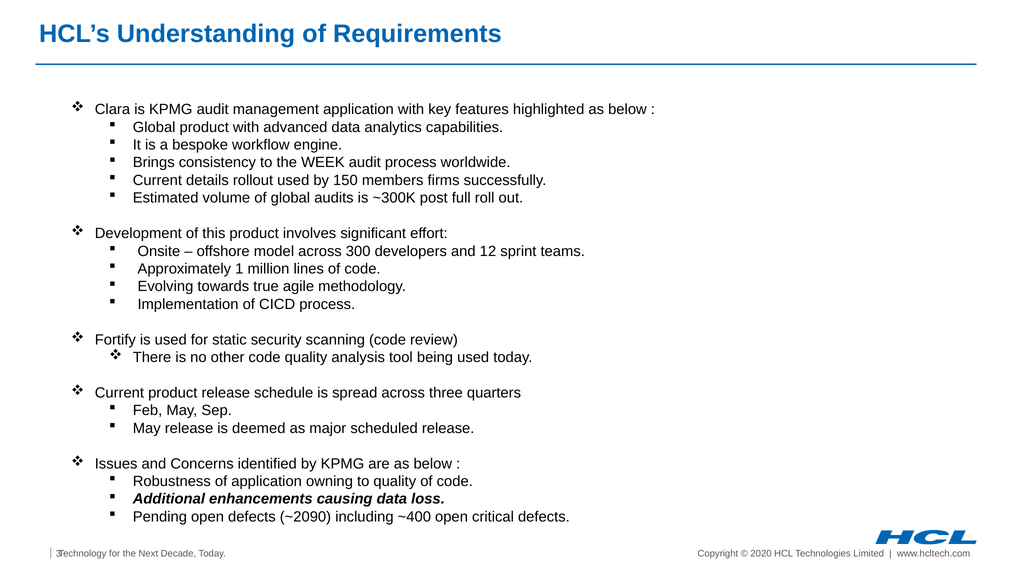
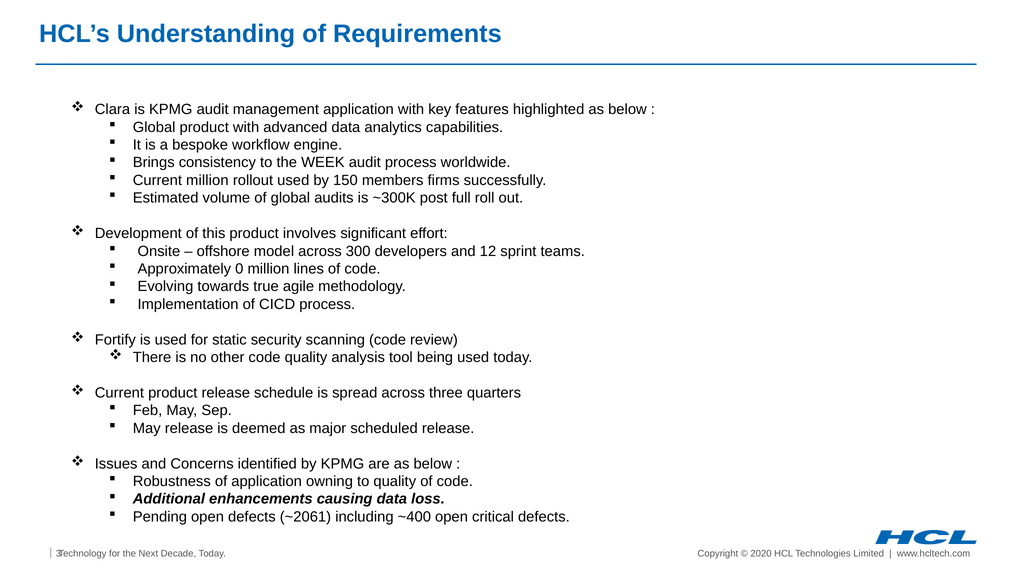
Current details: details -> million (207, 180)
1: 1 -> 0 (239, 269)
~2090: ~2090 -> ~2061 (305, 517)
